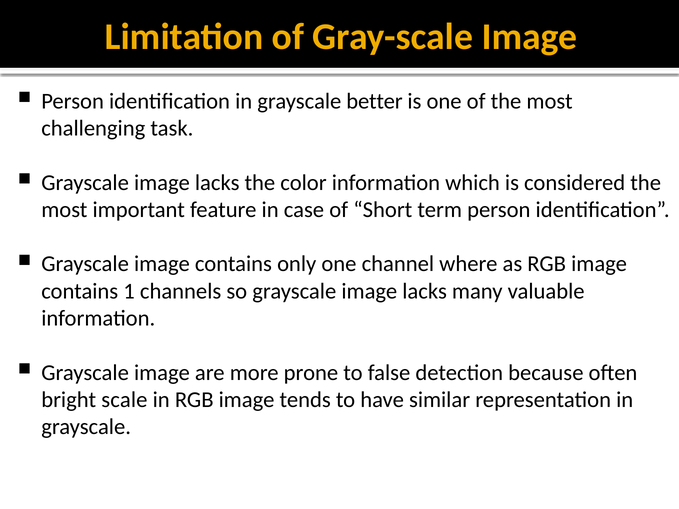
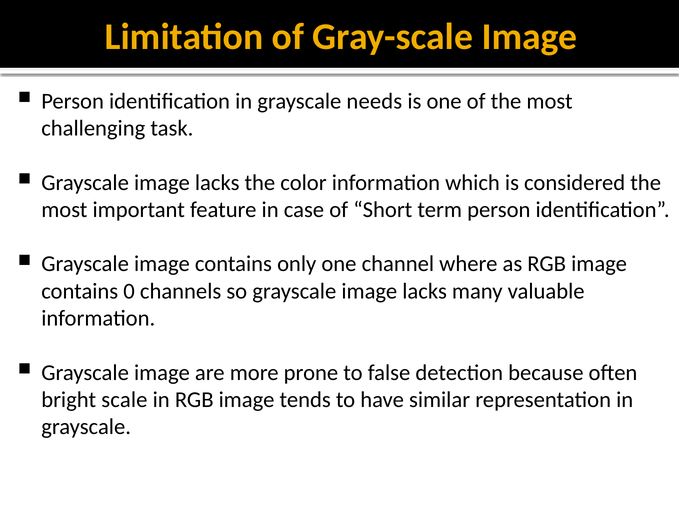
better: better -> needs (374, 101)
1: 1 -> 0 (129, 291)
